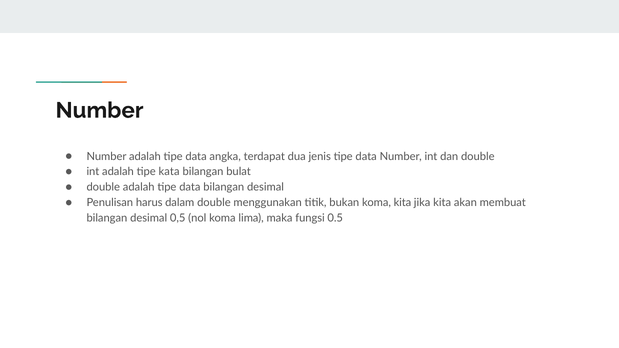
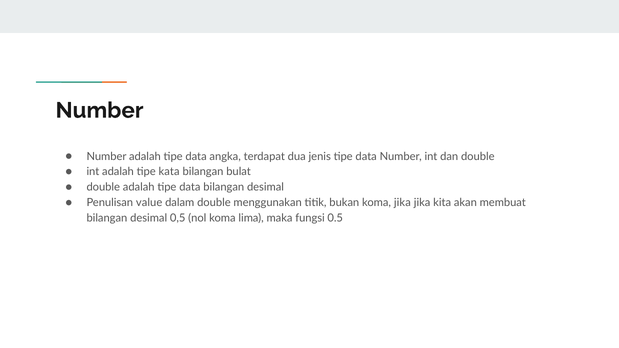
harus: harus -> value (149, 203)
koma kita: kita -> jika (402, 203)
